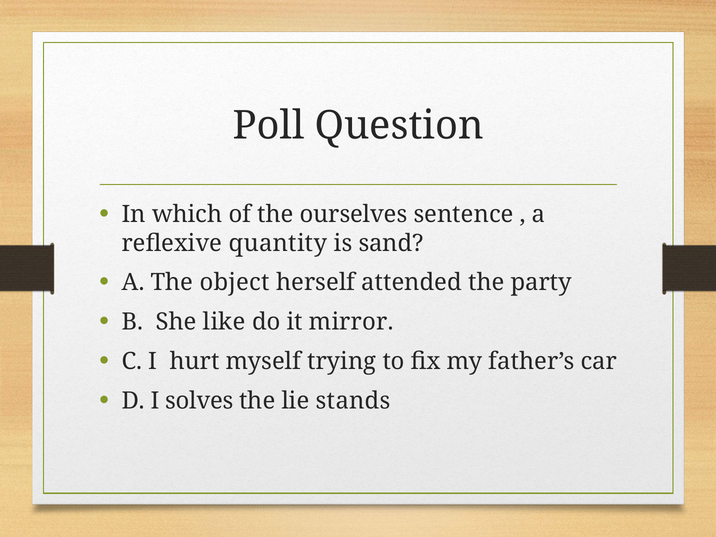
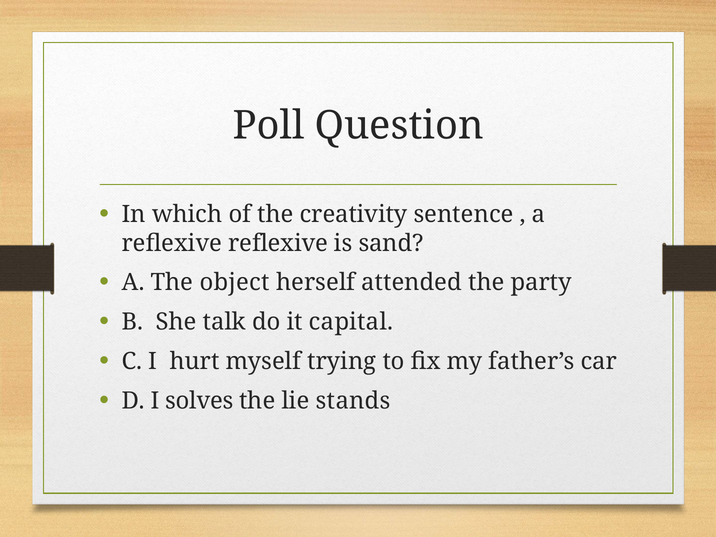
ourselves: ourselves -> creativity (354, 215)
reflexive quantity: quantity -> reflexive (278, 243)
like: like -> talk (224, 322)
mirror: mirror -> capital (351, 322)
